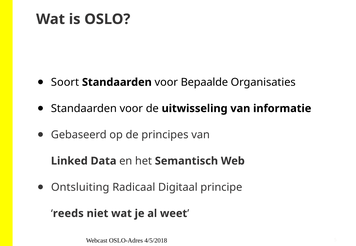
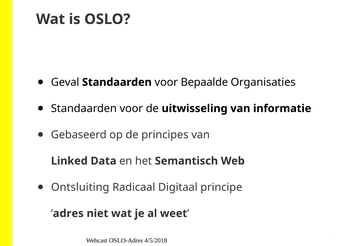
Soort: Soort -> Geval (65, 82)
reeds: reeds -> adres (68, 214)
